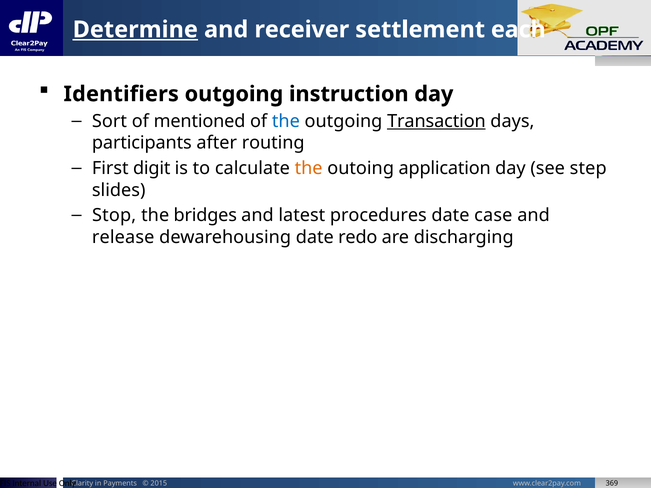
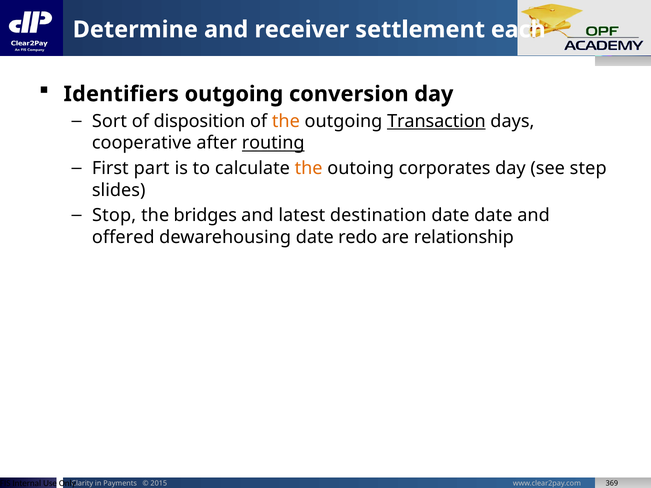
Determine underline: present -> none (135, 30)
instruction: instruction -> conversion (349, 94)
mentioned: mentioned -> disposition (200, 121)
the colour: blue -> orange (286, 121)
participants: participants -> cooperative (142, 143)
routing underline: none -> present (273, 143)
digit: digit -> part (152, 168)
application: application -> corporates (445, 168)
procedures: procedures -> destination (378, 216)
date case: case -> date (493, 216)
release: release -> offered (123, 237)
discharging: discharging -> relationship (464, 237)
